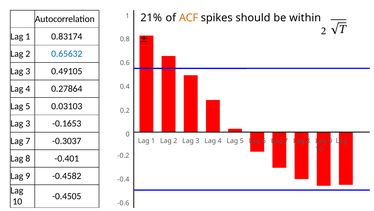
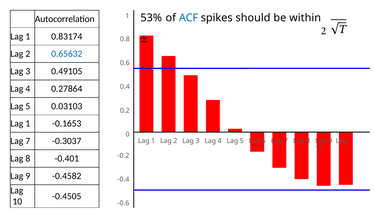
21%: 21% -> 53% (151, 18)
ACF colour: orange -> blue (189, 18)
3: 3 -> 1 (28, 123)
